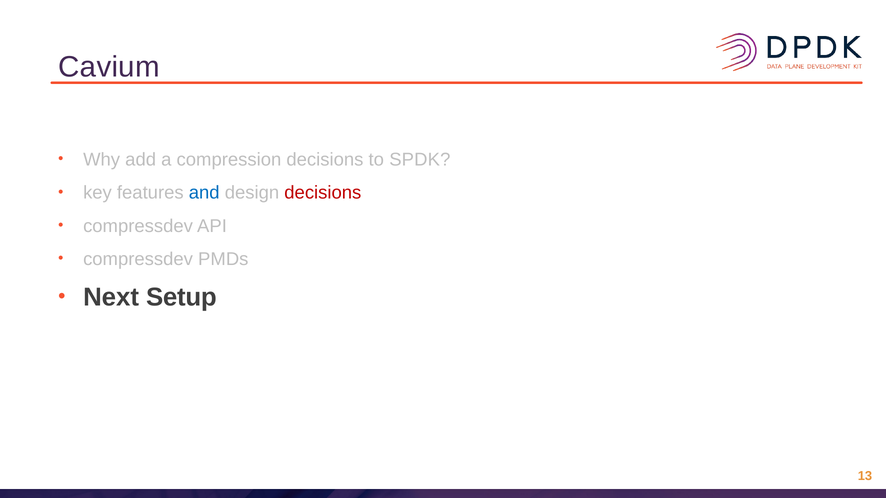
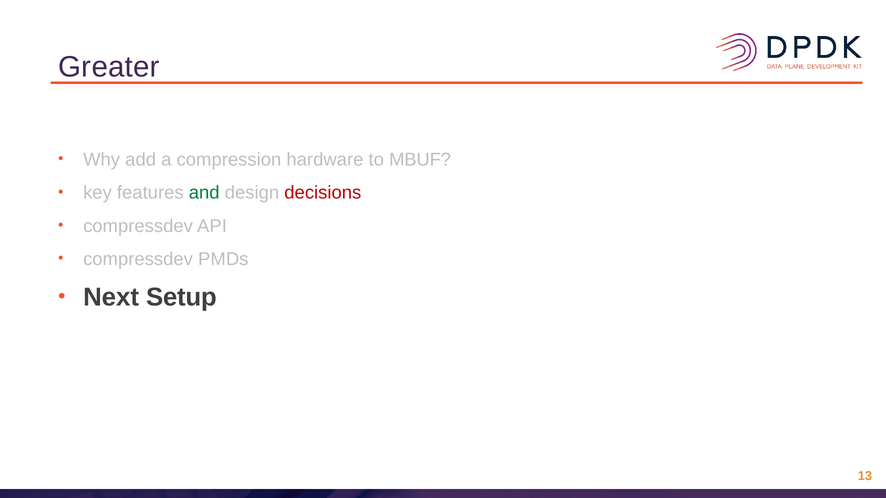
Cavium: Cavium -> Greater (109, 67)
compression decisions: decisions -> hardware (325, 160)
SPDK: SPDK -> MBUF (420, 160)
and colour: blue -> green (204, 193)
